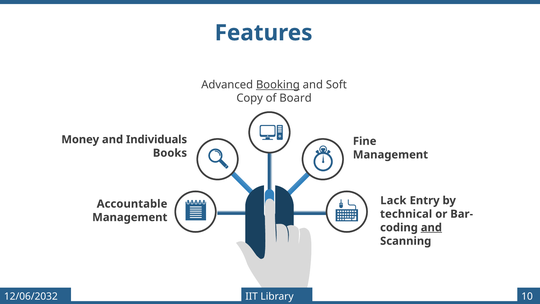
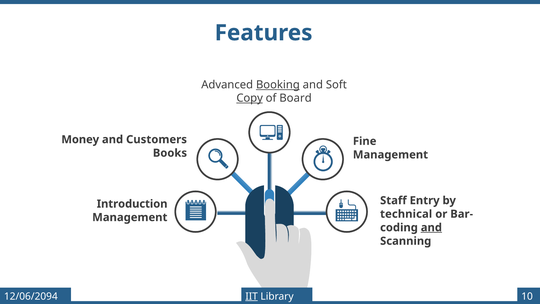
Copy underline: none -> present (250, 98)
Individuals: Individuals -> Customers (156, 139)
Lack: Lack -> Staff (393, 200)
Accountable: Accountable -> Introduction (132, 204)
12/06/2032: 12/06/2032 -> 12/06/2094 (31, 296)
IIT underline: none -> present (252, 296)
